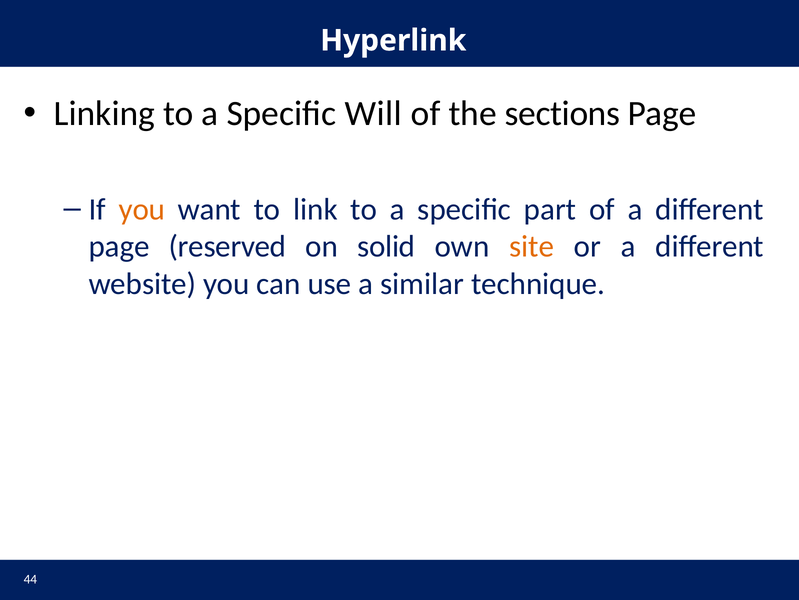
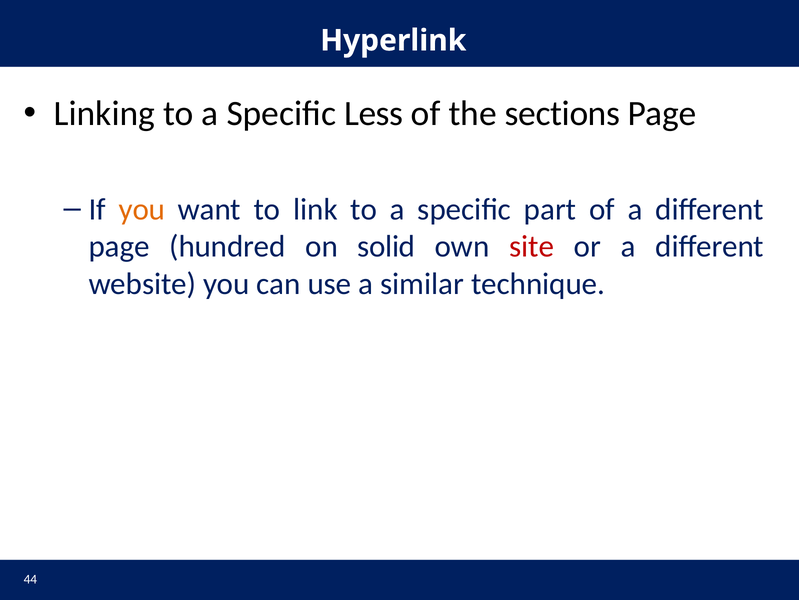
Will: Will -> Less (374, 114)
reserved: reserved -> hundred (227, 246)
site colour: orange -> red (532, 246)
